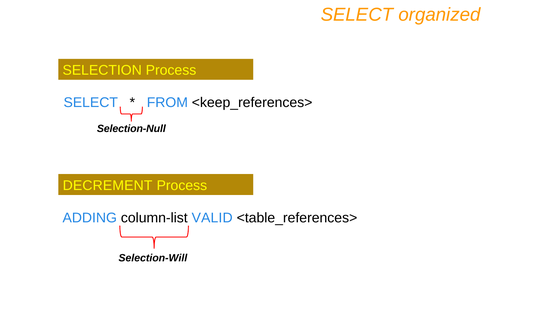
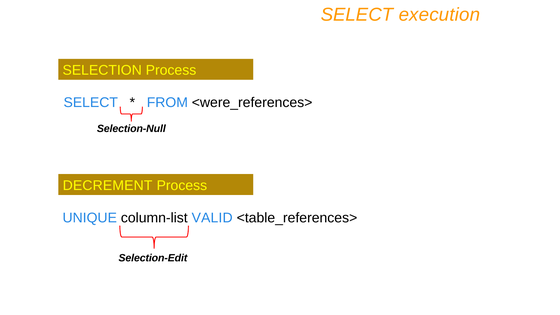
organized: organized -> execution (439, 15)
<keep_references>: <keep_references> -> <were_references> (252, 103)
ADDING: ADDING -> UNIQUE (90, 218)
Selection-Will: Selection-Will -> Selection-Edit (153, 258)
